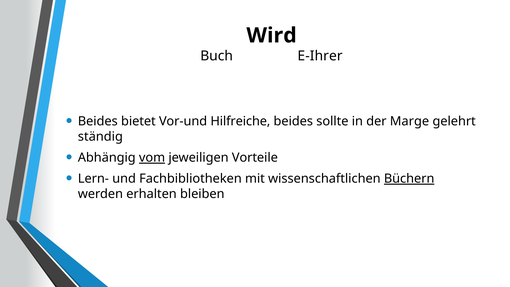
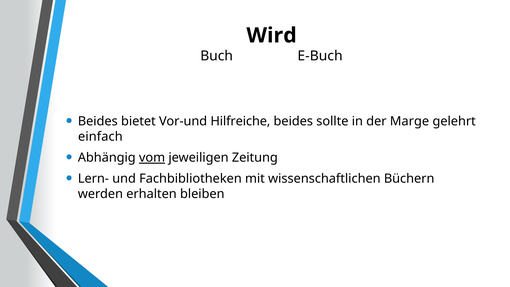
E-Ihrer: E-Ihrer -> E-Buch (320, 56)
ständig: ständig -> einfach (100, 137)
Vorteile: Vorteile -> Zeitung (255, 158)
Büchern underline: present -> none (409, 179)
